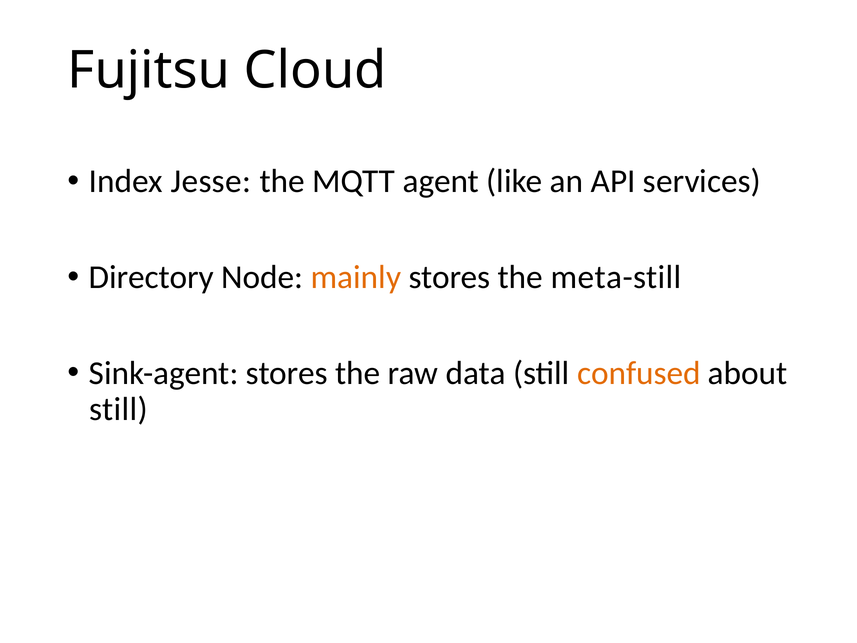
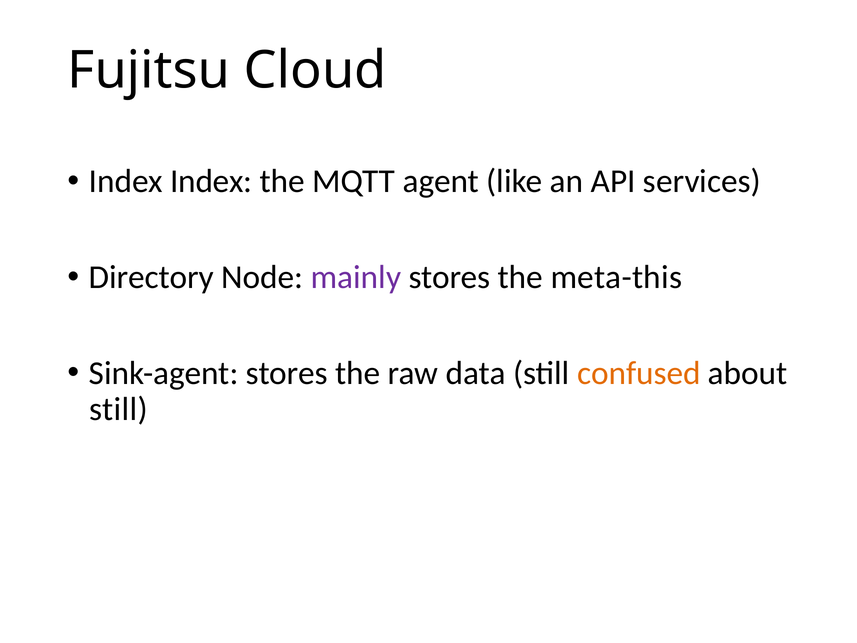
Index Jesse: Jesse -> Index (211, 181)
mainly colour: orange -> purple (356, 277)
meta-still: meta-still -> meta-this (616, 277)
